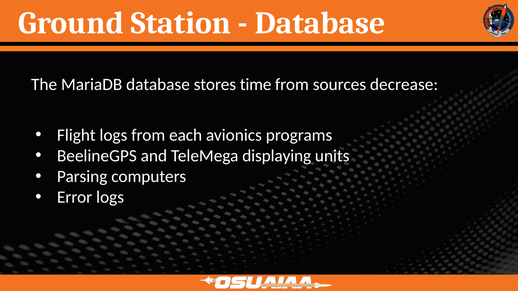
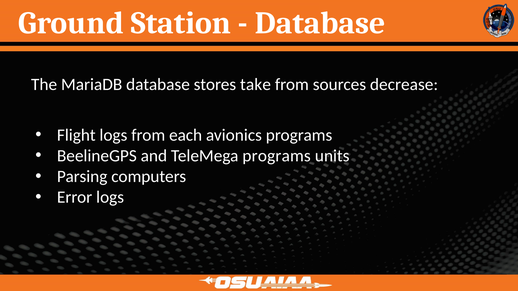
time: time -> take (255, 85)
TeleMega displaying: displaying -> programs (277, 156)
